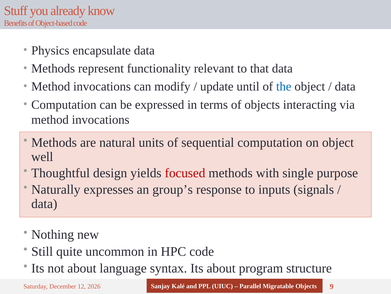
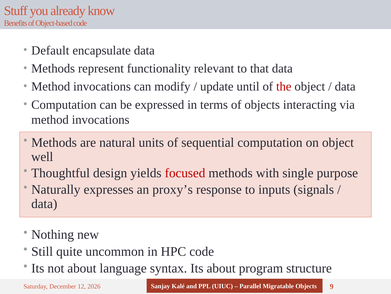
Physics: Physics -> Default (50, 50)
the colour: blue -> red (284, 86)
group’s: group’s -> proxy’s (173, 189)
